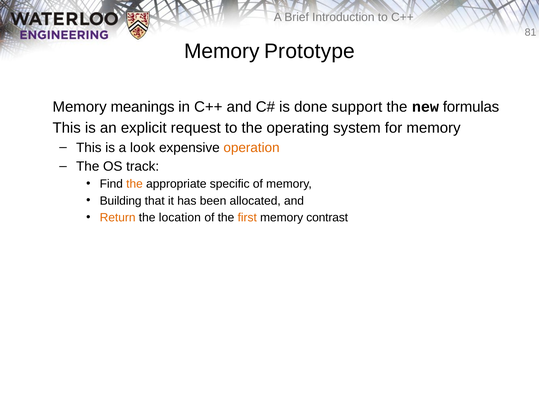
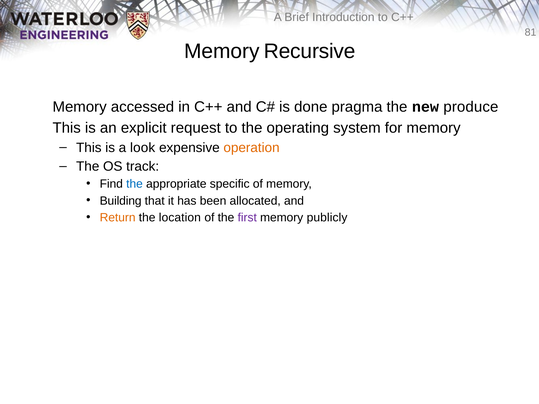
Prototype: Prototype -> Recursive (310, 51)
meanings: meanings -> accessed (142, 107)
support: support -> pragma (357, 107)
formulas: formulas -> produce (471, 107)
the colour: orange -> blue (135, 184)
first colour: orange -> purple (247, 218)
contrast: contrast -> publicly (327, 218)
